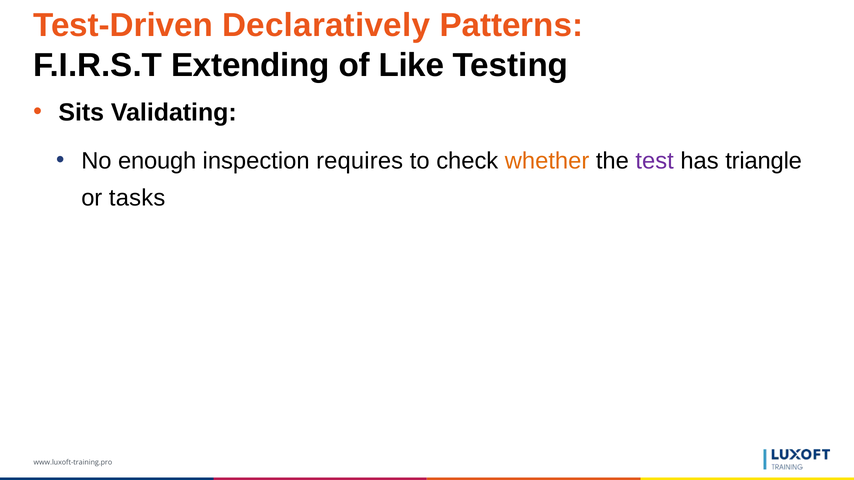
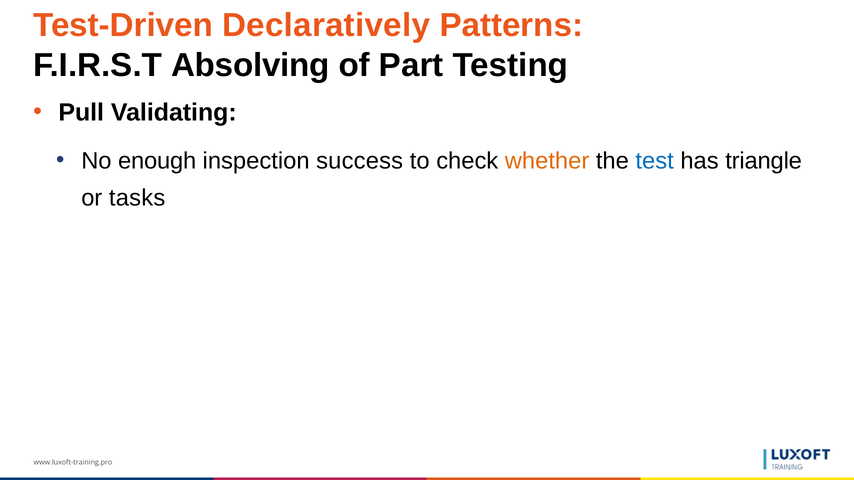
Extending: Extending -> Absolving (250, 65)
Like: Like -> Part (411, 65)
Sits: Sits -> Pull (81, 113)
requires: requires -> success (360, 161)
test colour: purple -> blue (655, 161)
